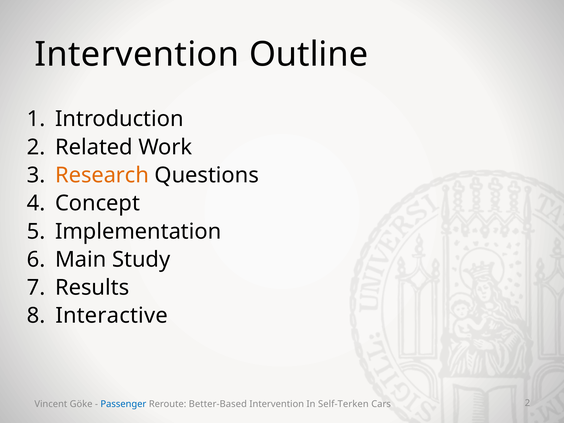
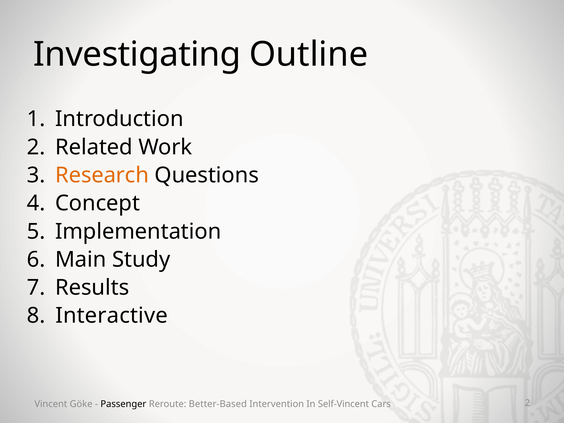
Intervention: Intervention -> Investigating (137, 55)
Passenger colour: blue -> black (123, 404)
Self-Terken: Self-Terken -> Self-Vincent (343, 404)
